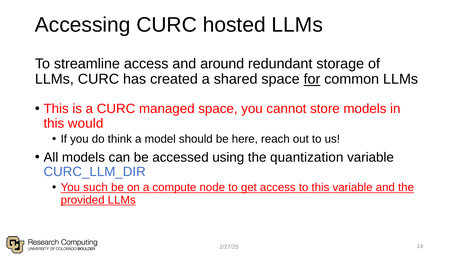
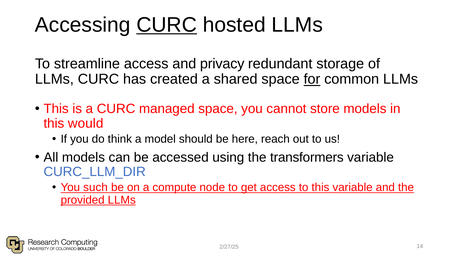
CURC underline: none -> present (167, 25)
around: around -> privacy (222, 64)
quantization: quantization -> transformers (307, 157)
